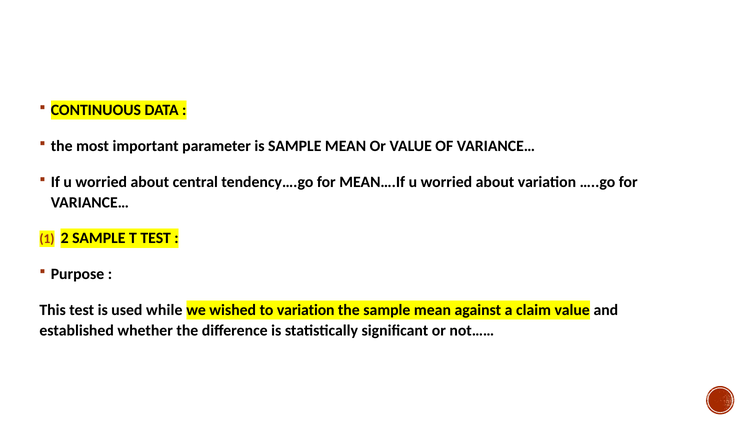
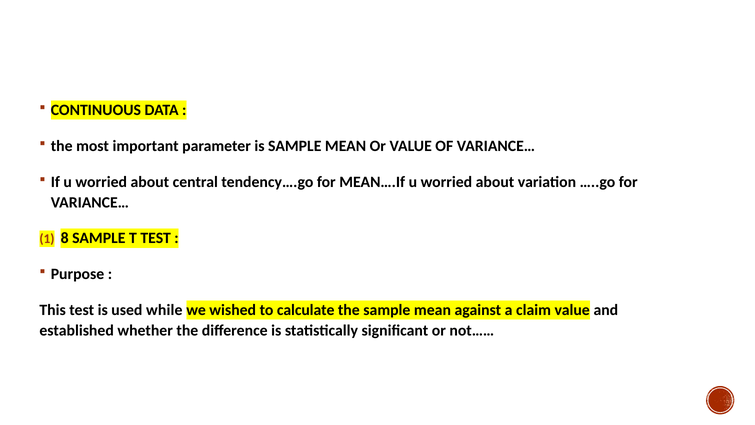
2: 2 -> 8 (65, 238)
to variation: variation -> calculate (306, 310)
